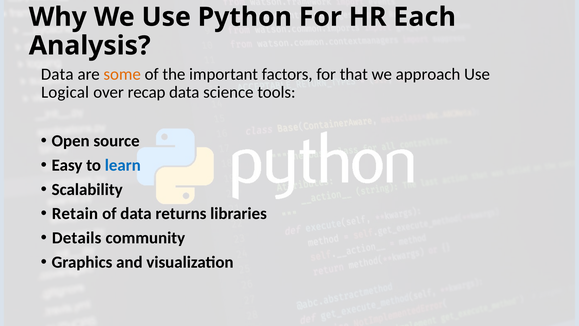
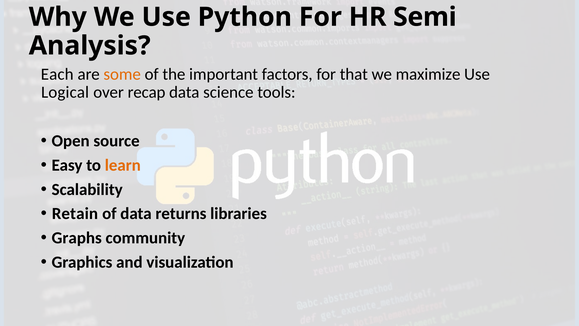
Each: Each -> Semi (425, 17)
Data: Data -> Each (57, 74)
approach: approach -> maximize (428, 74)
learn colour: blue -> orange (123, 165)
Details: Details -> Graphs (77, 238)
